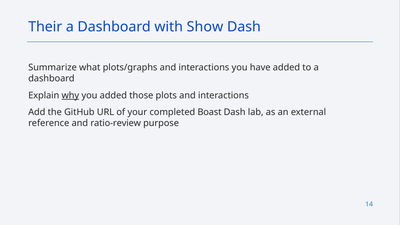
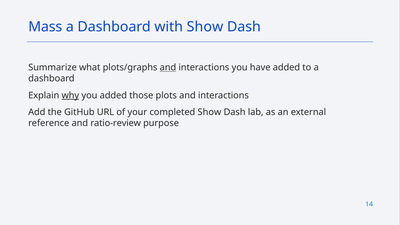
Their: Their -> Mass (45, 27)
and underline: none -> present (168, 68)
completed Boast: Boast -> Show (209, 112)
